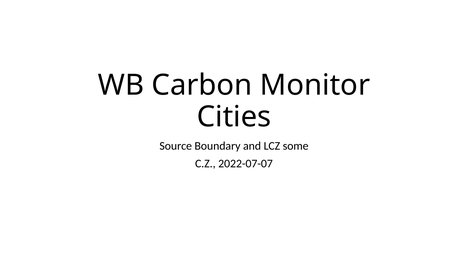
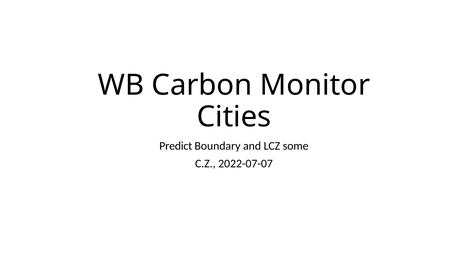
Source: Source -> Predict (176, 146)
